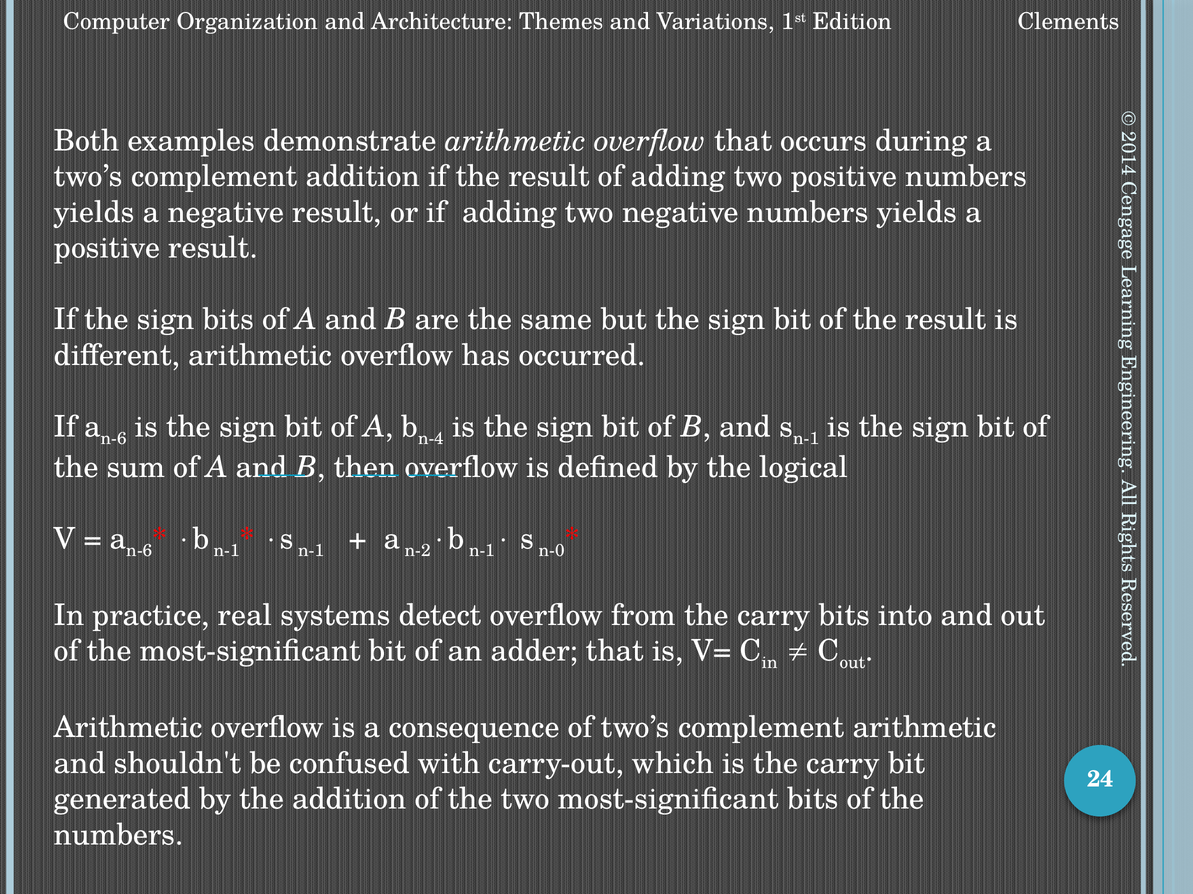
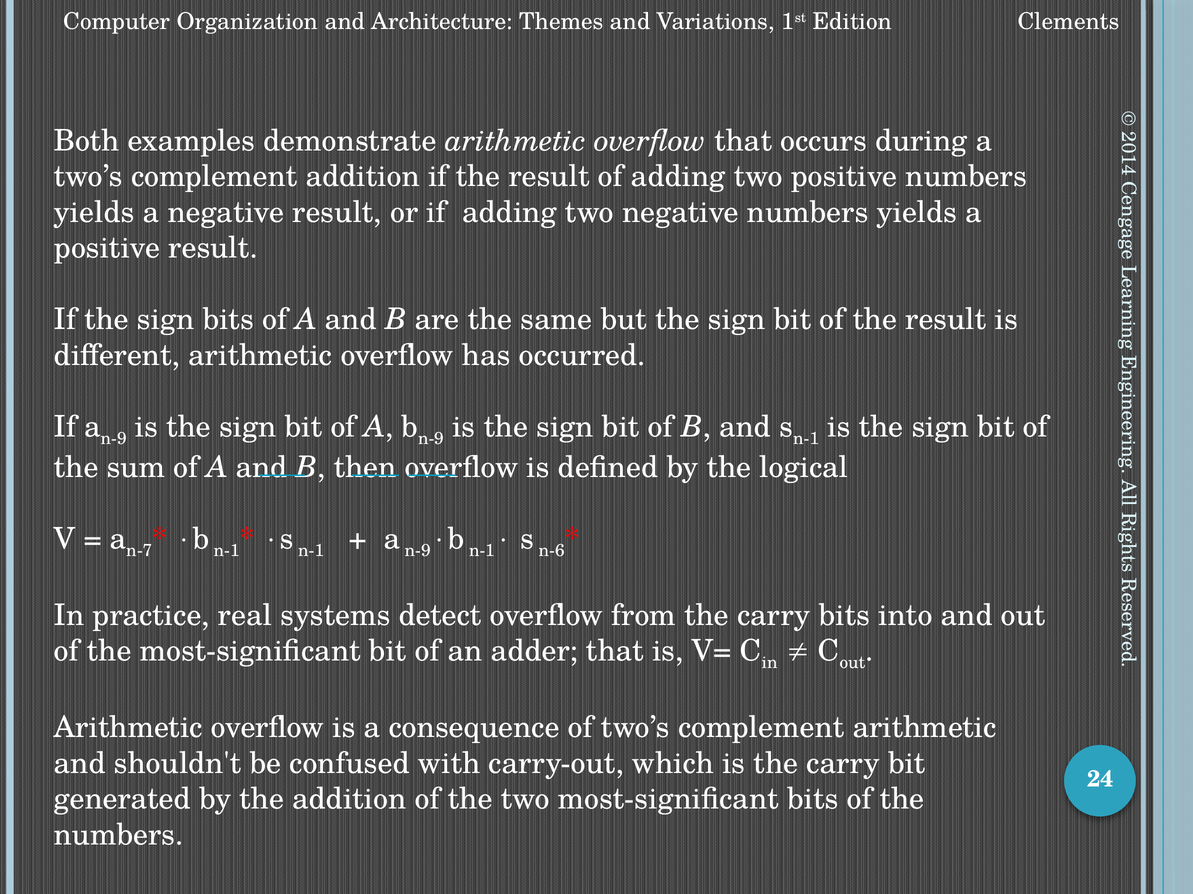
If a n-6: n-6 -> n-9 (114, 439)
b n-4: n-4 -> n-9 (431, 439)
n-6: n-6 -> n-7 (139, 551)
n-2: n-2 -> n-9 (418, 551)
n-0: n-0 -> n-6 (552, 551)
